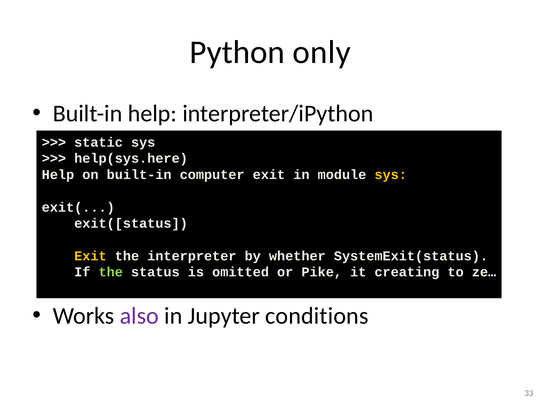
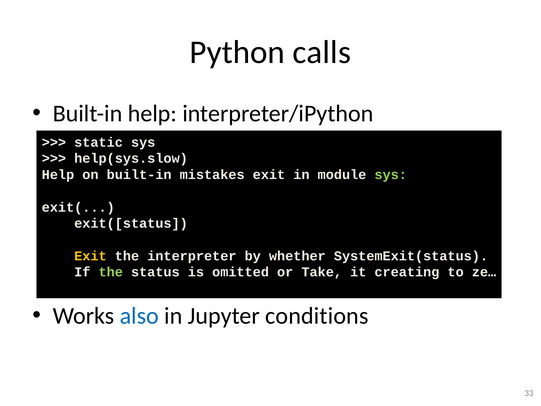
only: only -> calls (322, 52)
help(sys.here: help(sys.here -> help(sys.slow (131, 158)
computer: computer -> mistakes (212, 175)
sys colour: yellow -> light green (391, 175)
Pike: Pike -> Take (322, 272)
also colour: purple -> blue (139, 316)
